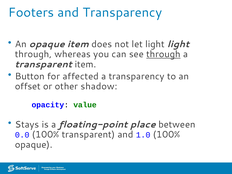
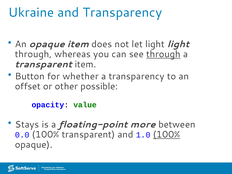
Footers: Footers -> Ukraine (31, 12)
affected: affected -> whether (81, 76)
shadow: shadow -> possible (99, 86)
place: place -> more (143, 124)
100% underline: none -> present (167, 135)
